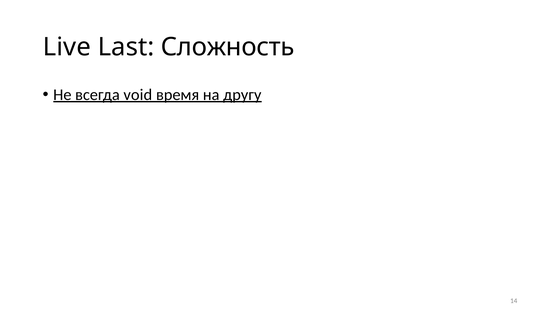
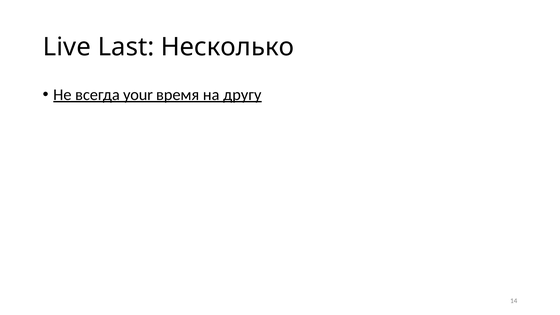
Сложность: Сложность -> Несколько (227, 47)
void: void -> your (138, 95)
